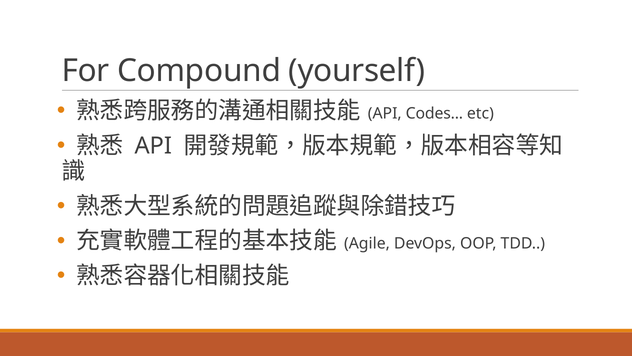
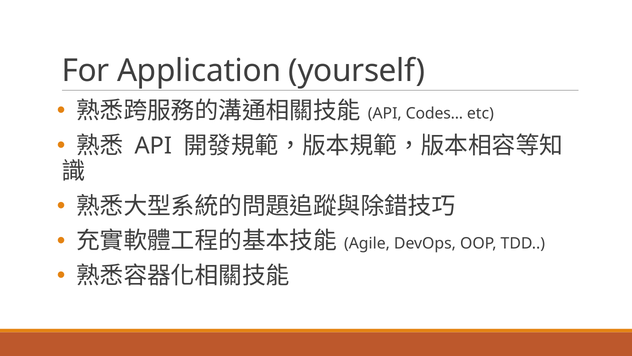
Compound: Compound -> Application (199, 71)
